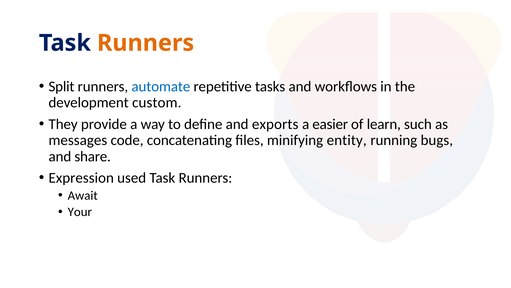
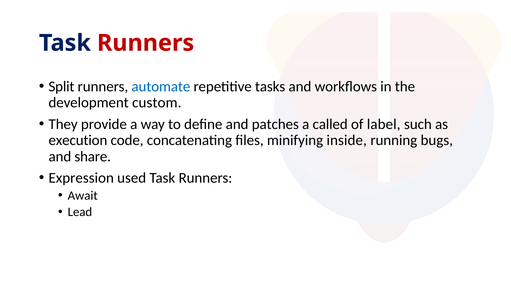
Runners colour: orange -> red (146, 43)
exports: exports -> patches (275, 124)
easier: easier -> called (330, 124)
learn: learn -> label (384, 124)
messages: messages -> execution (78, 140)
entity: entity -> inside (347, 140)
Your: Your -> Lead (80, 212)
